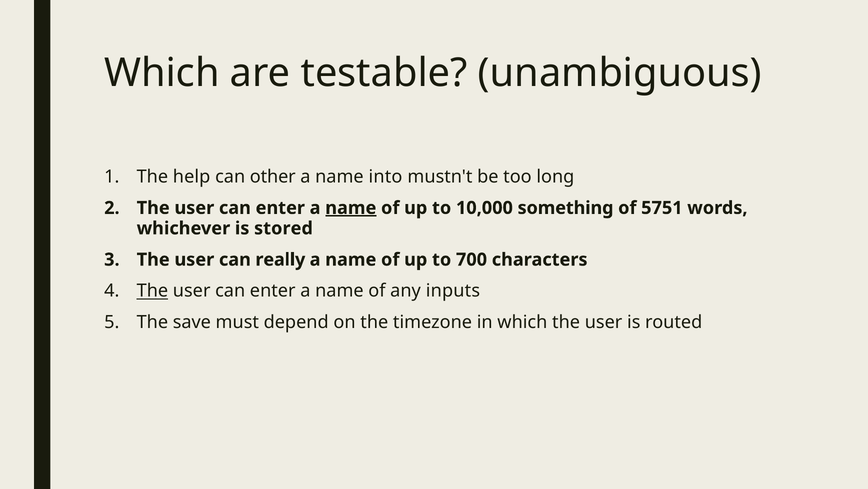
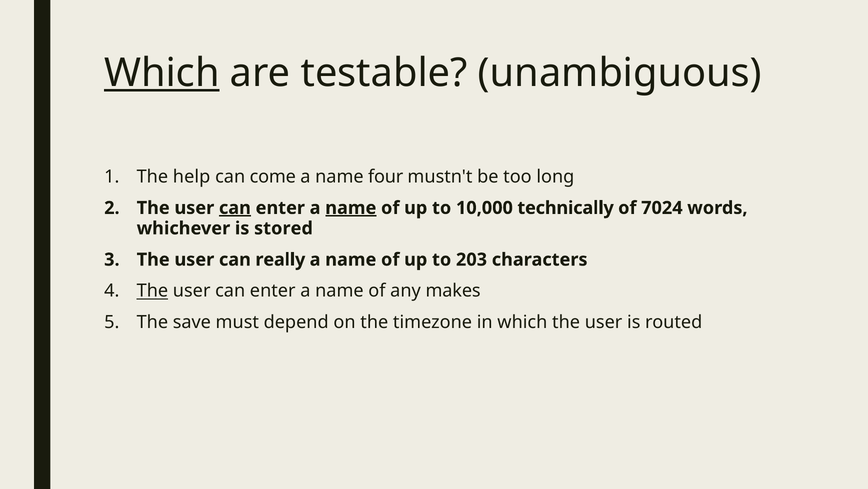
Which underline: none -> present (162, 73)
other: other -> come (273, 176)
into: into -> four (386, 176)
can underline: none -> present (235, 208)
something: something -> technically (566, 208)
5751: 5751 -> 7024 (662, 208)
700: 700 -> 203 (472, 259)
inputs: inputs -> makes (453, 291)
